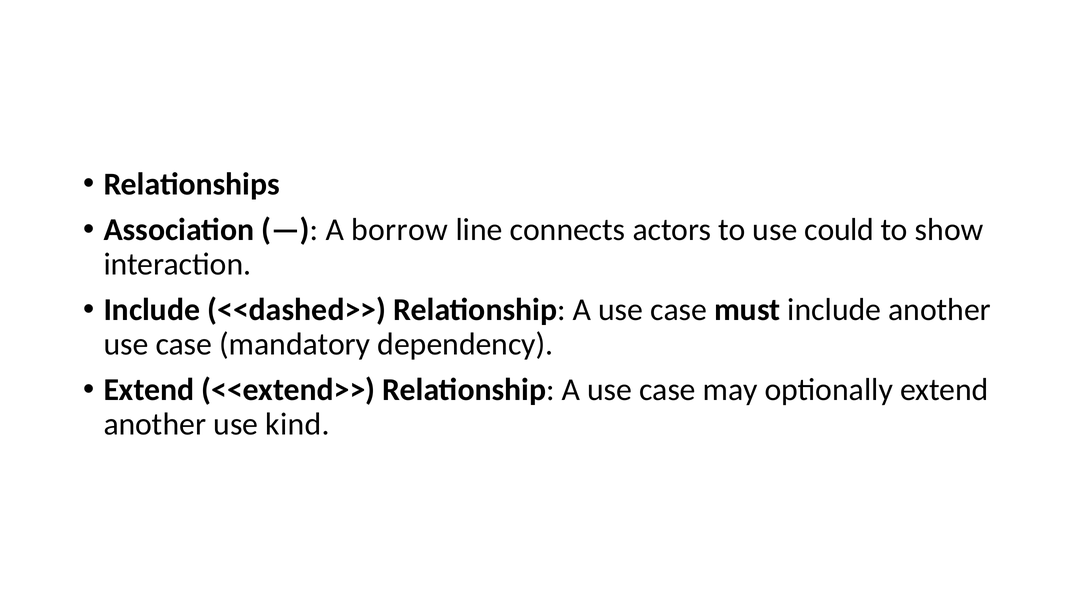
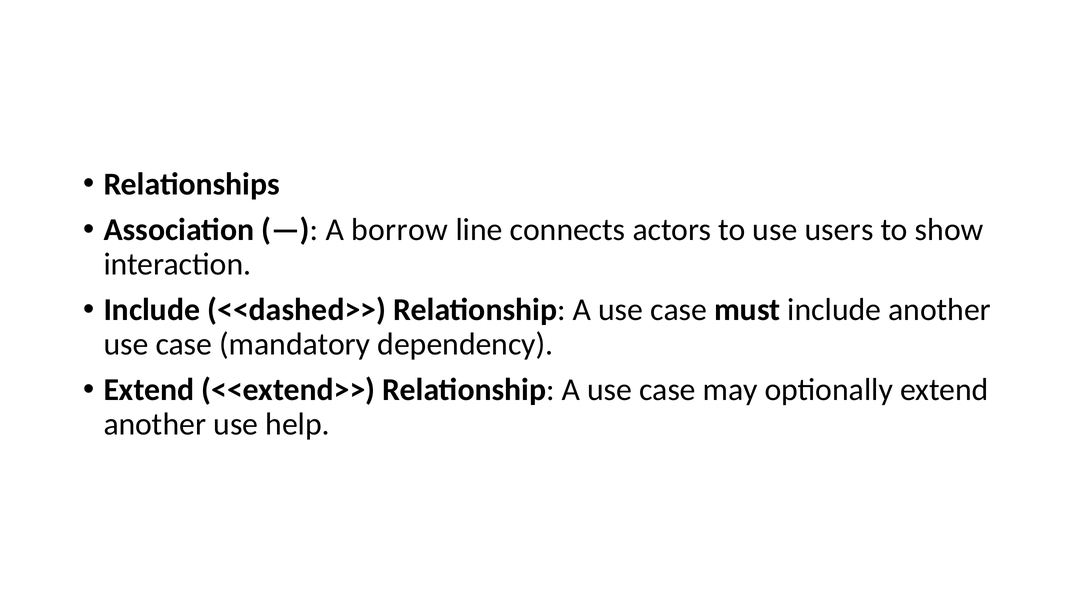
could: could -> users (839, 230)
kind: kind -> help (298, 424)
